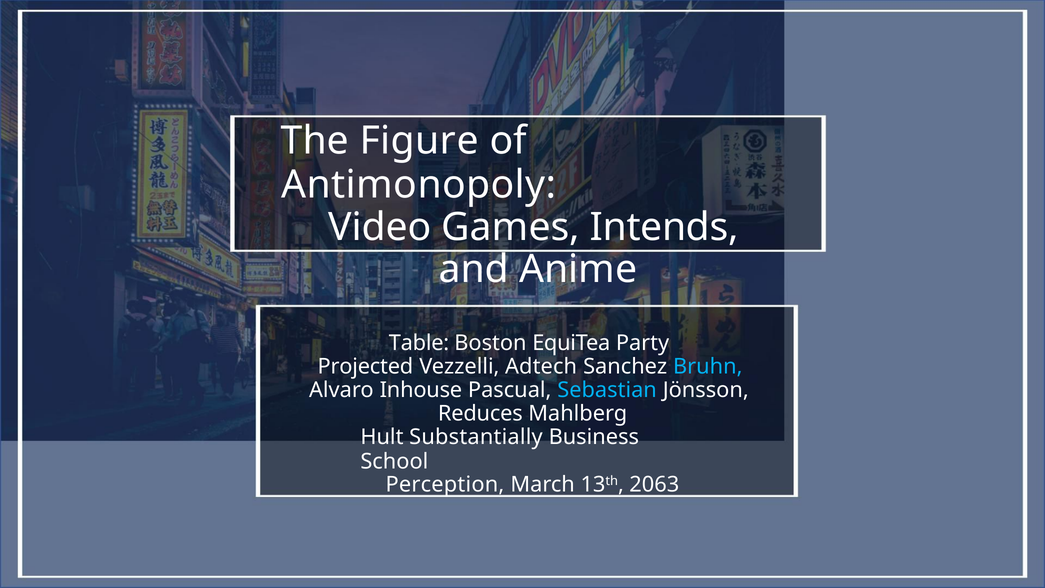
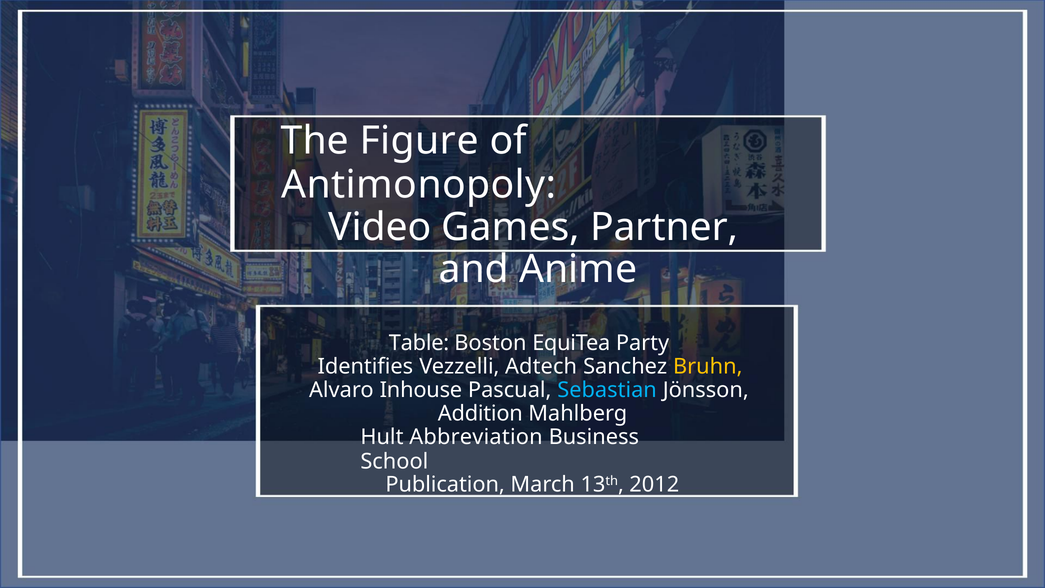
Intends: Intends -> Partner (664, 227)
Projected: Projected -> Identifies (365, 366)
Bruhn colour: light blue -> yellow (708, 366)
Reduces: Reduces -> Addition (480, 413)
Substantially: Substantially -> Abbreviation (476, 437)
Perception: Perception -> Publication (445, 485)
2063: 2063 -> 2012 (654, 485)
